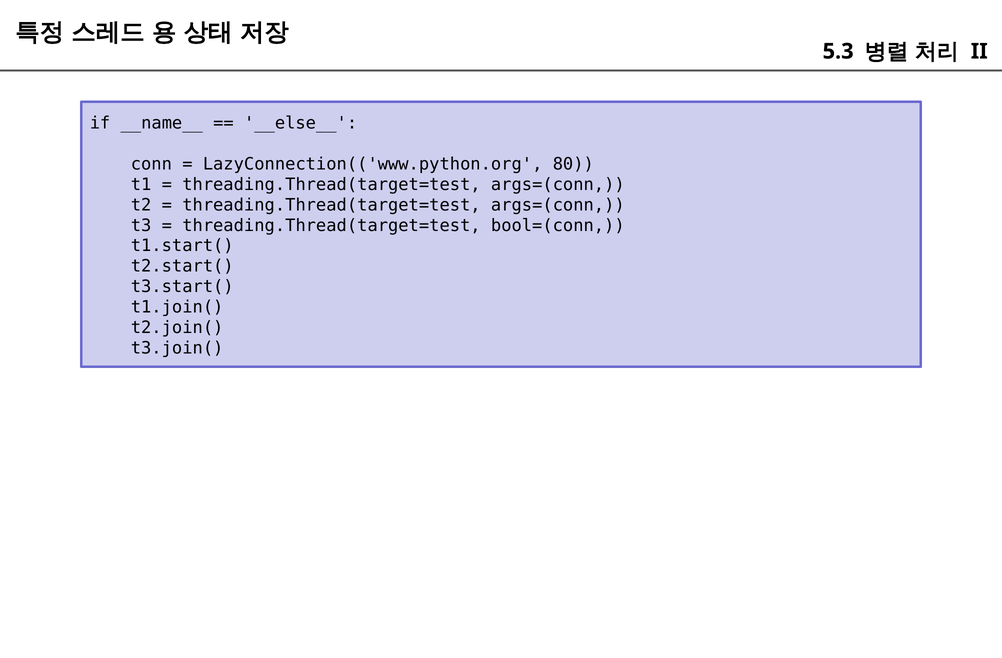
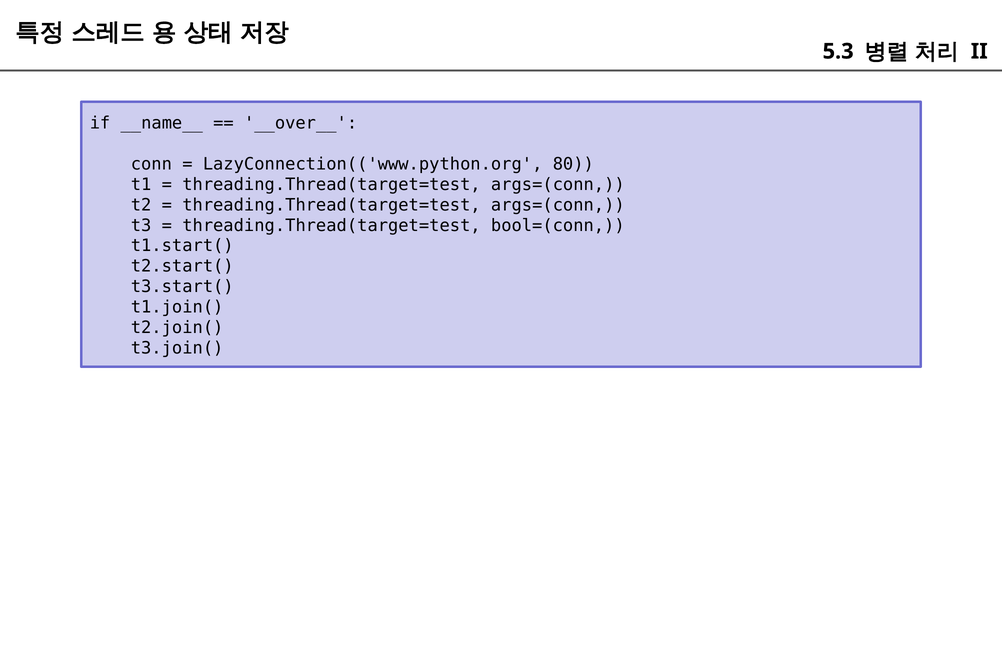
__else__: __else__ -> __over__ (301, 123)
